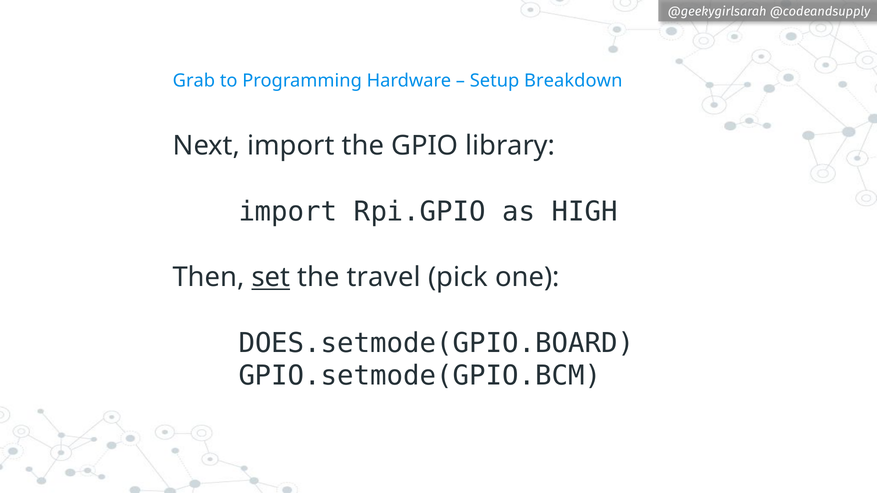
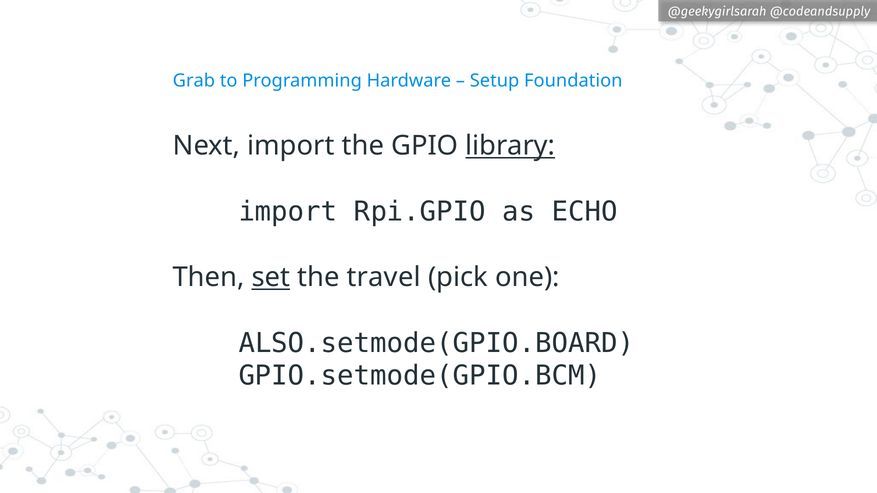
Breakdown: Breakdown -> Foundation (573, 81)
library underline: none -> present (510, 146)
HIGH: HIGH -> ECHO (585, 212)
DOES.setmode(GPIO.BOARD: DOES.setmode(GPIO.BOARD -> ALSO.setmode(GPIO.BOARD (436, 343)
